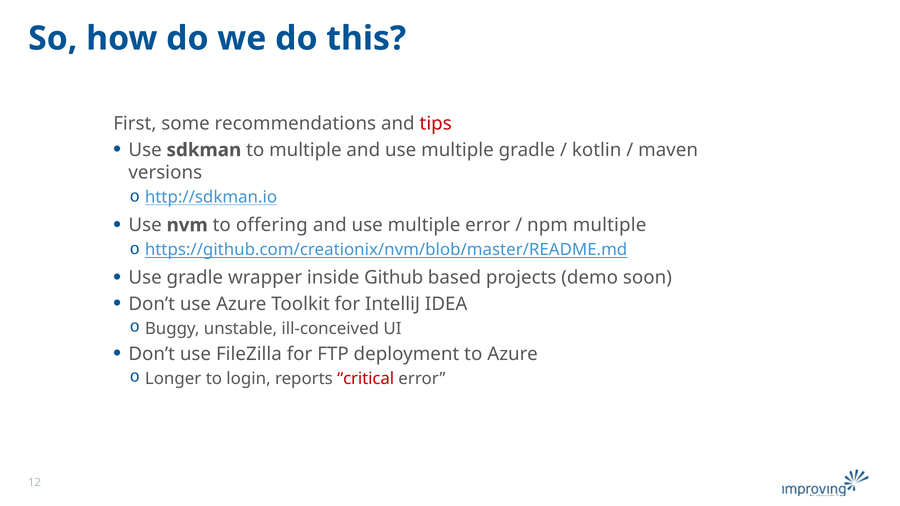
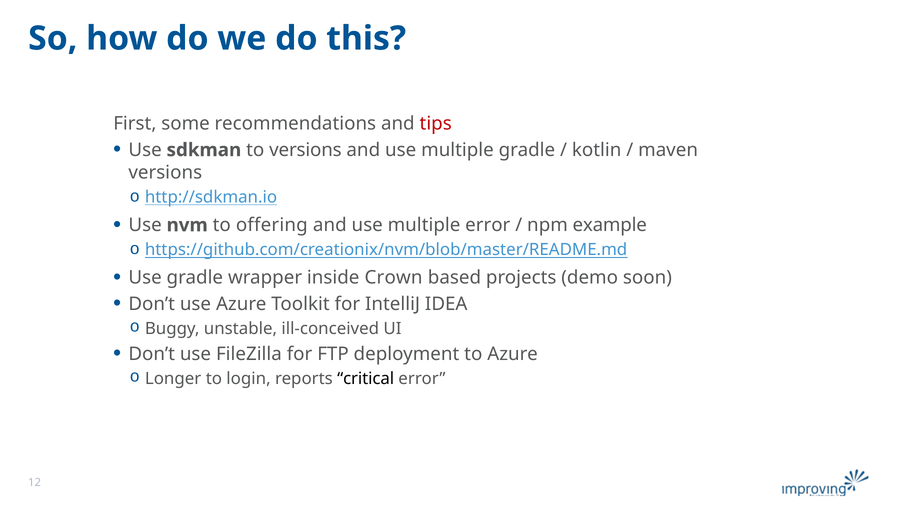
to multiple: multiple -> versions (305, 150)
npm multiple: multiple -> example (610, 225)
Github: Github -> Crown (394, 278)
critical colour: red -> black (366, 379)
